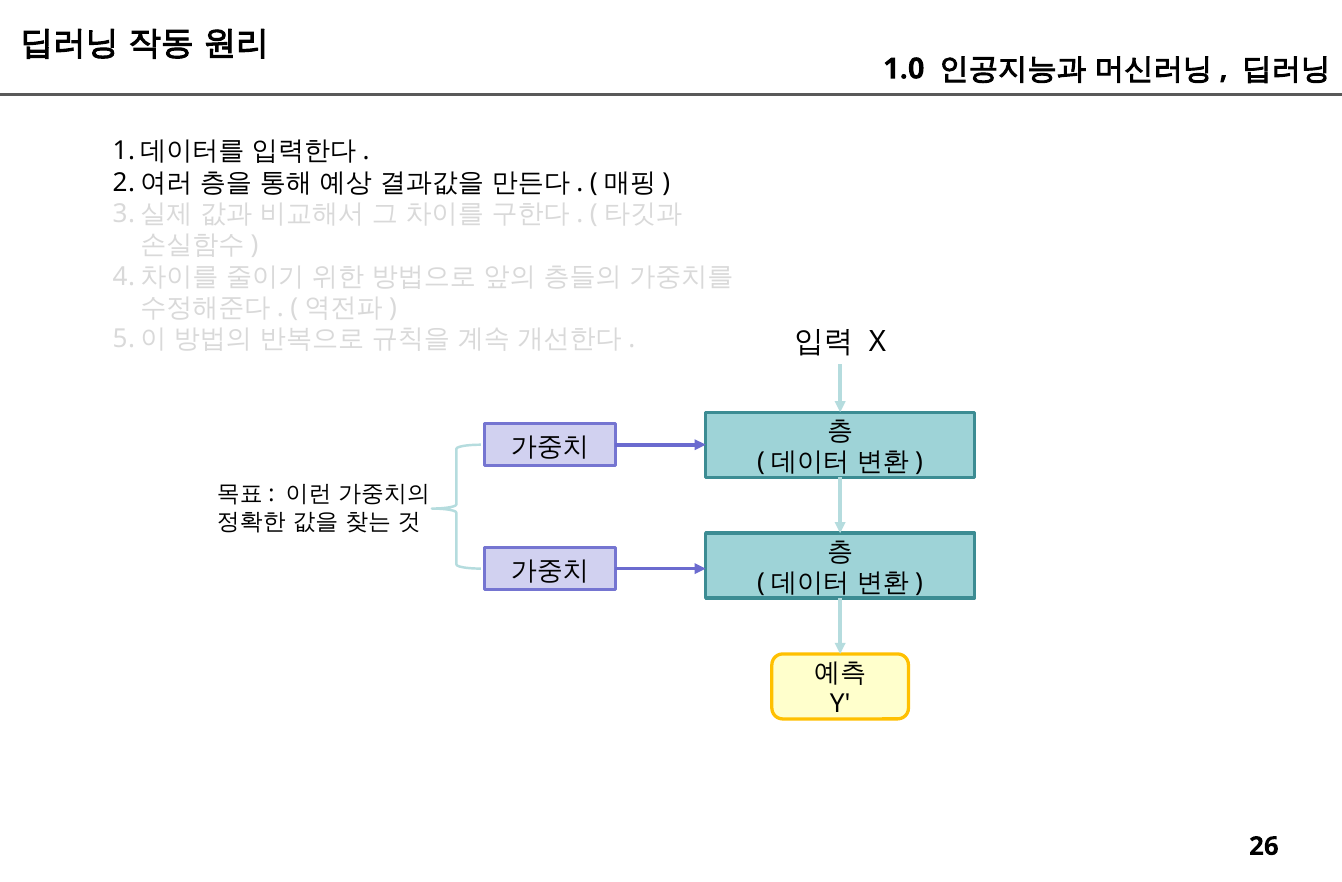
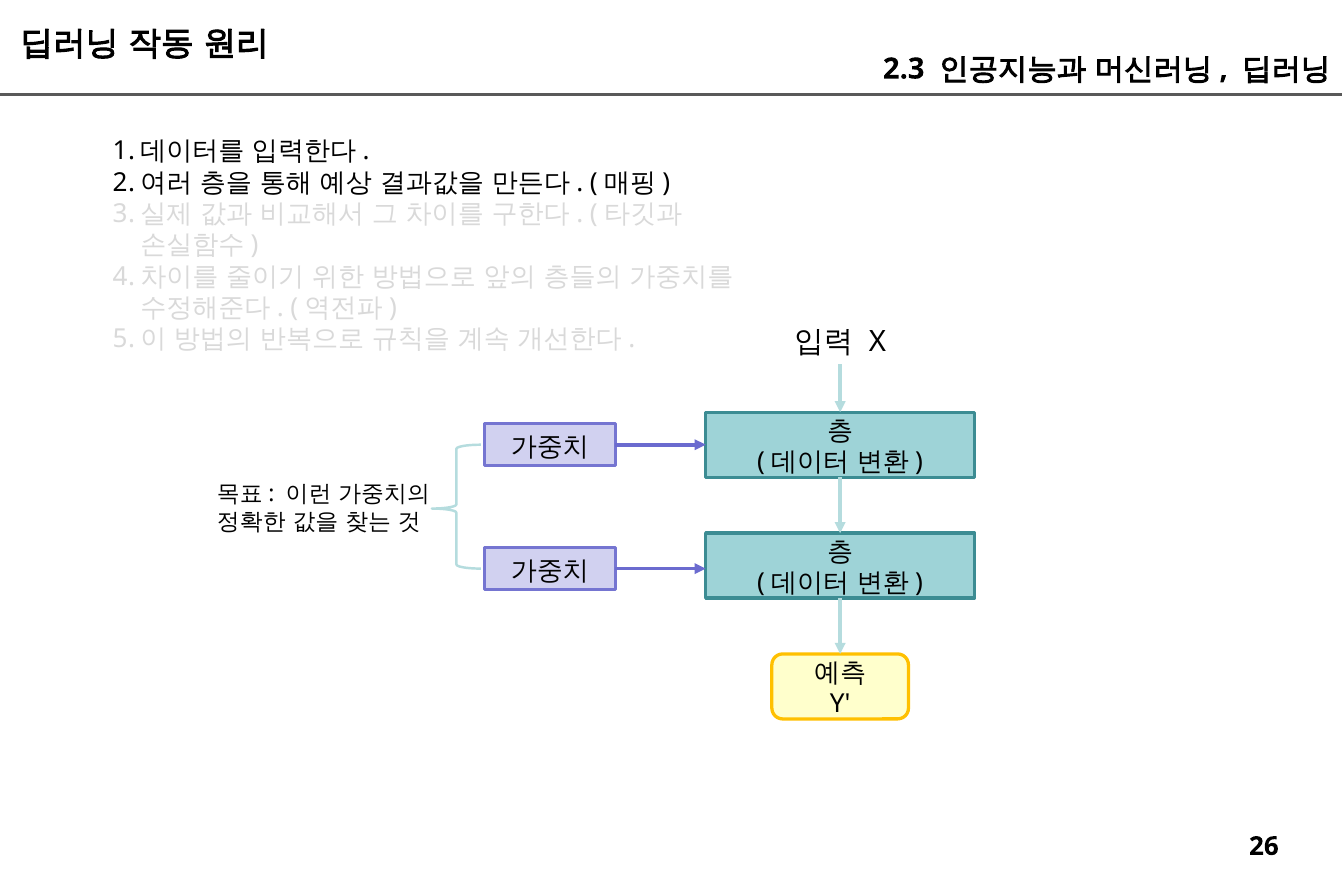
1.0: 1.0 -> 2.3 (904, 69)
